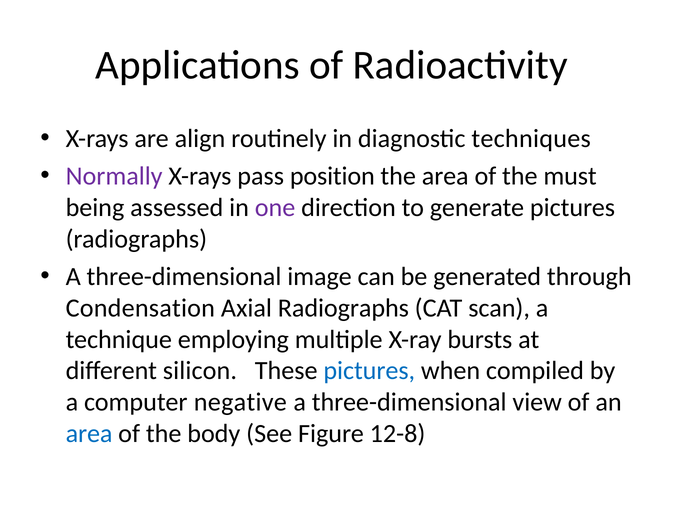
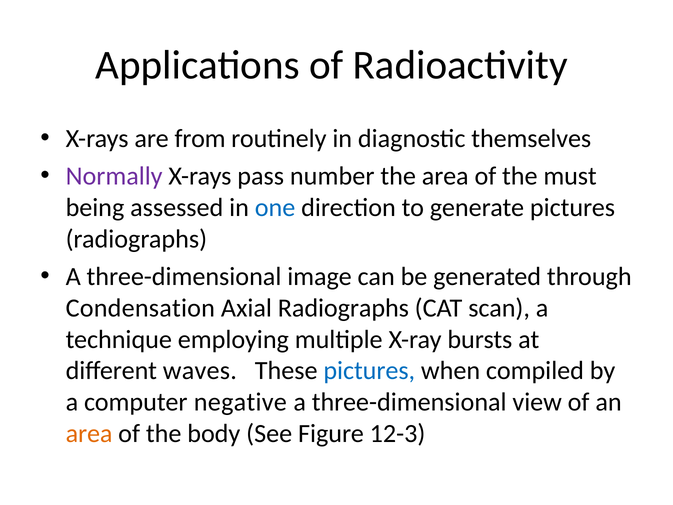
align: align -> from (200, 139)
techniques: techniques -> themselves (531, 139)
position: position -> number (332, 176)
one colour: purple -> blue (275, 208)
silicon: silicon -> waves (200, 371)
area colour: blue -> orange (89, 433)
12-8: 12-8 -> 12-3 (398, 433)
